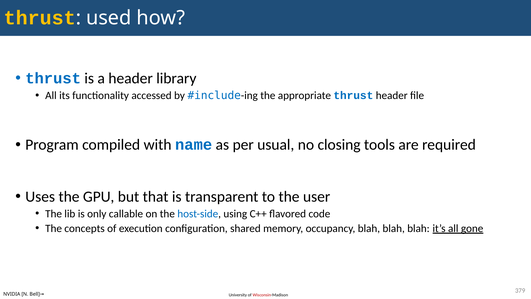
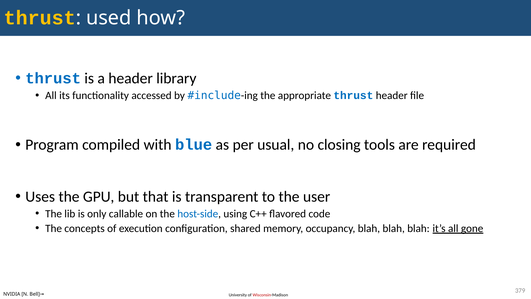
name: name -> blue (194, 145)
